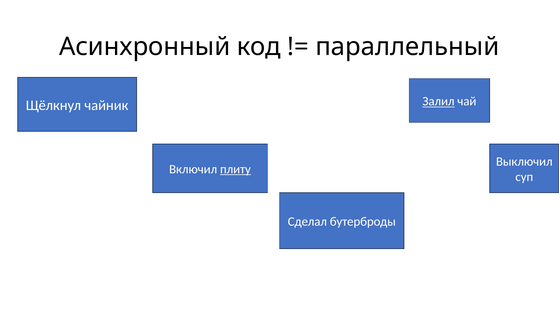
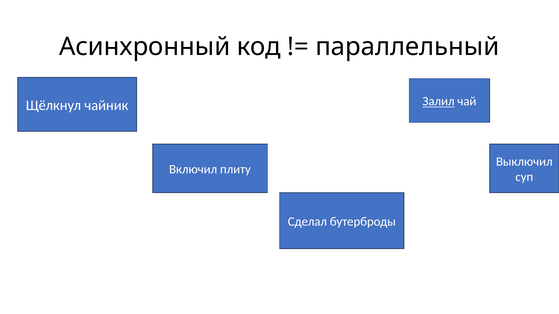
плиту underline: present -> none (235, 169)
